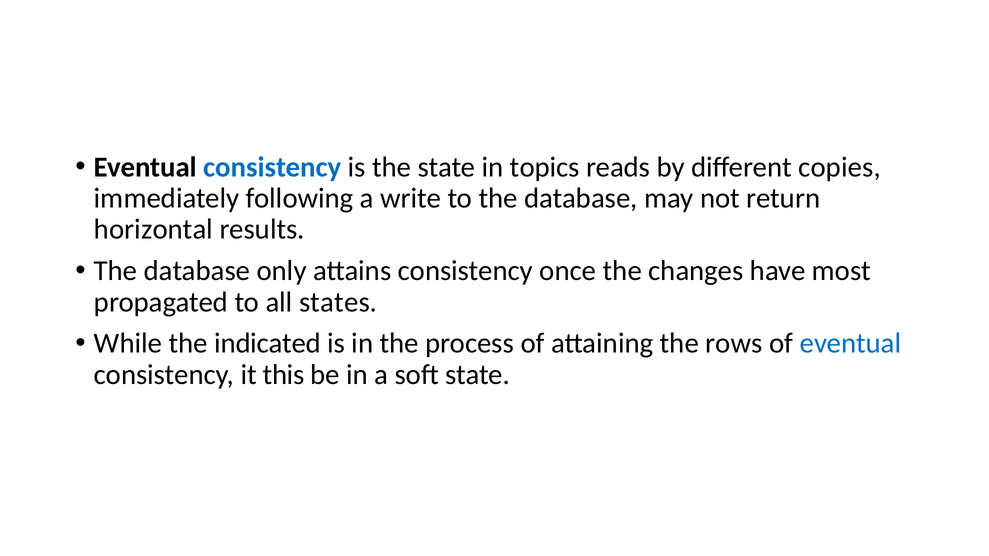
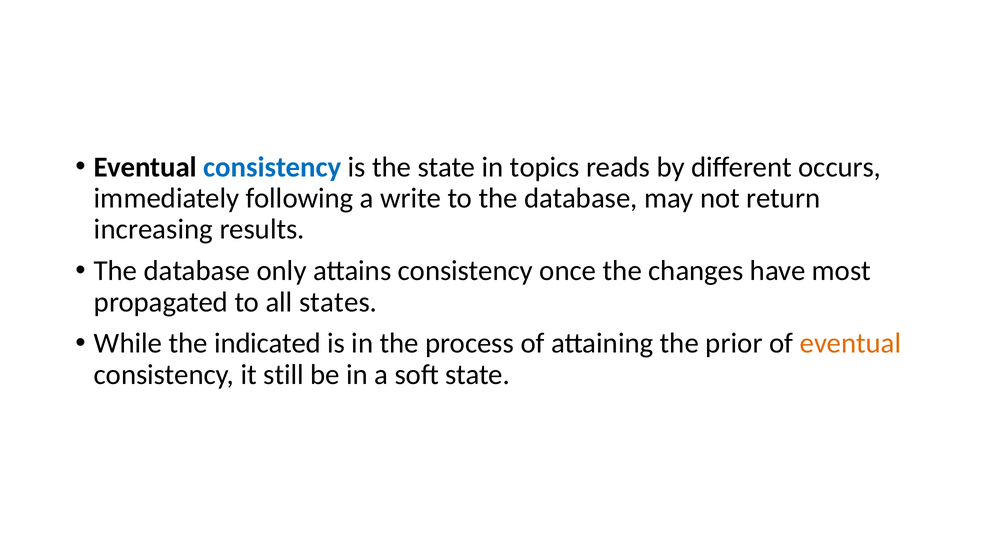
copies: copies -> occurs (840, 167)
horizontal: horizontal -> increasing (154, 230)
rows: rows -> prior (734, 344)
eventual colour: blue -> orange (850, 344)
this: this -> still (284, 375)
